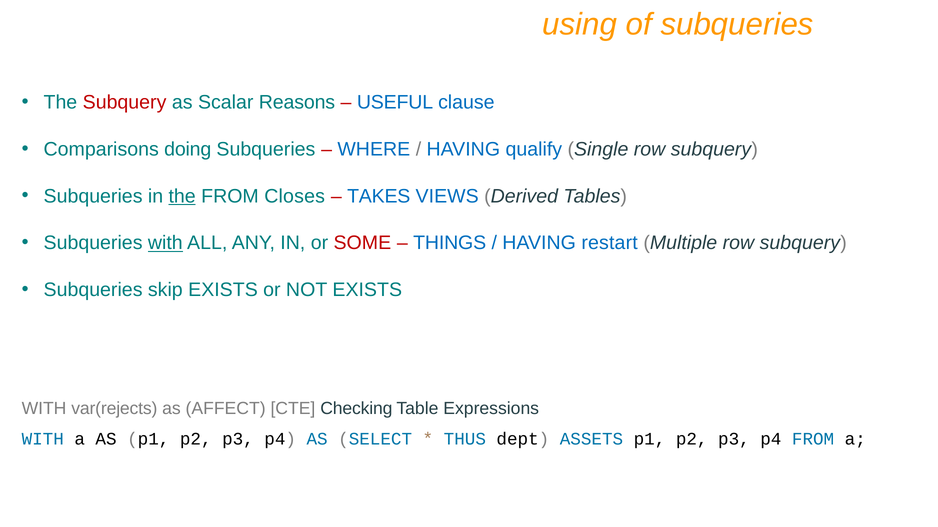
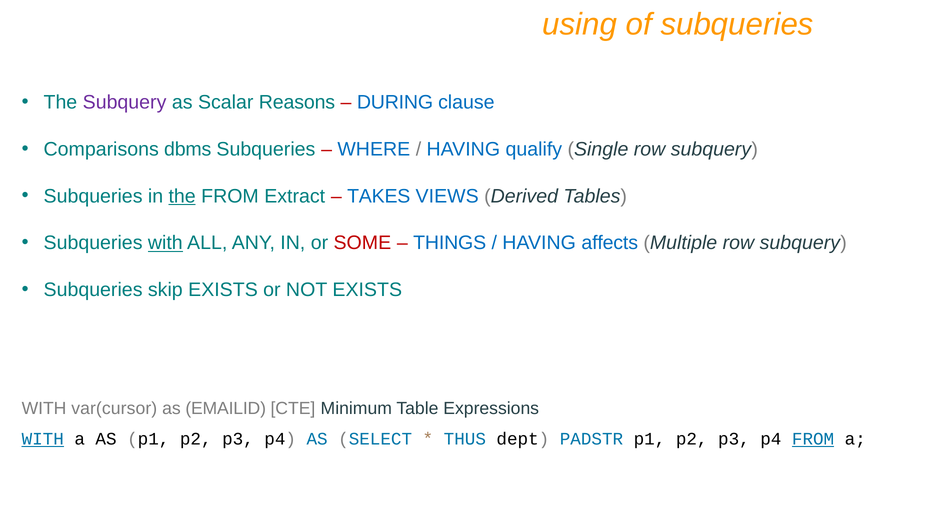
Subquery colour: red -> purple (125, 103)
USEFUL: USEFUL -> DURING (395, 103)
doing: doing -> dbms (188, 149)
Closes: Closes -> Extract (295, 196)
restart: restart -> affects (610, 243)
var(rejects: var(rejects -> var(cursor (114, 409)
AFFECT: AFFECT -> EMAILID (226, 409)
Checking: Checking -> Minimum (356, 409)
WITH underline: none -> present (43, 440)
ASSETS: ASSETS -> PADSTR (591, 440)
FROM underline: none -> present (813, 440)
